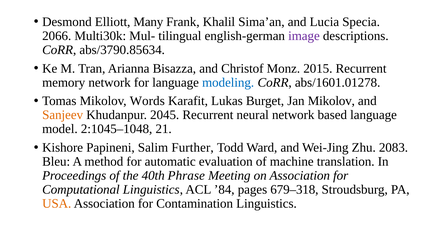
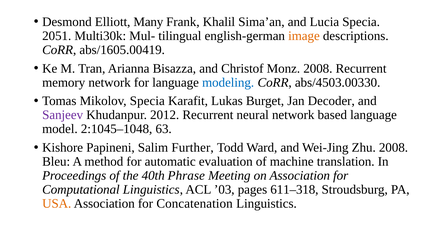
2066: 2066 -> 2051 (57, 36)
image colour: purple -> orange (304, 36)
abs/3790.85634: abs/3790.85634 -> abs/1605.00419 (122, 50)
Monz 2015: 2015 -> 2008 (318, 68)
abs/1601.01278: abs/1601.01278 -> abs/4503.00330 (338, 82)
Mikolov Words: Words -> Specia (147, 101)
Jan Mikolov: Mikolov -> Decoder (331, 101)
Sanjeev colour: orange -> purple (63, 115)
2045: 2045 -> 2012 (165, 115)
21: 21 -> 63 (164, 129)
Zhu 2083: 2083 -> 2008 (393, 147)
’84: ’84 -> ’03 (224, 189)
679–318: 679–318 -> 611–318 (294, 189)
Contamination: Contamination -> Concatenation (195, 203)
